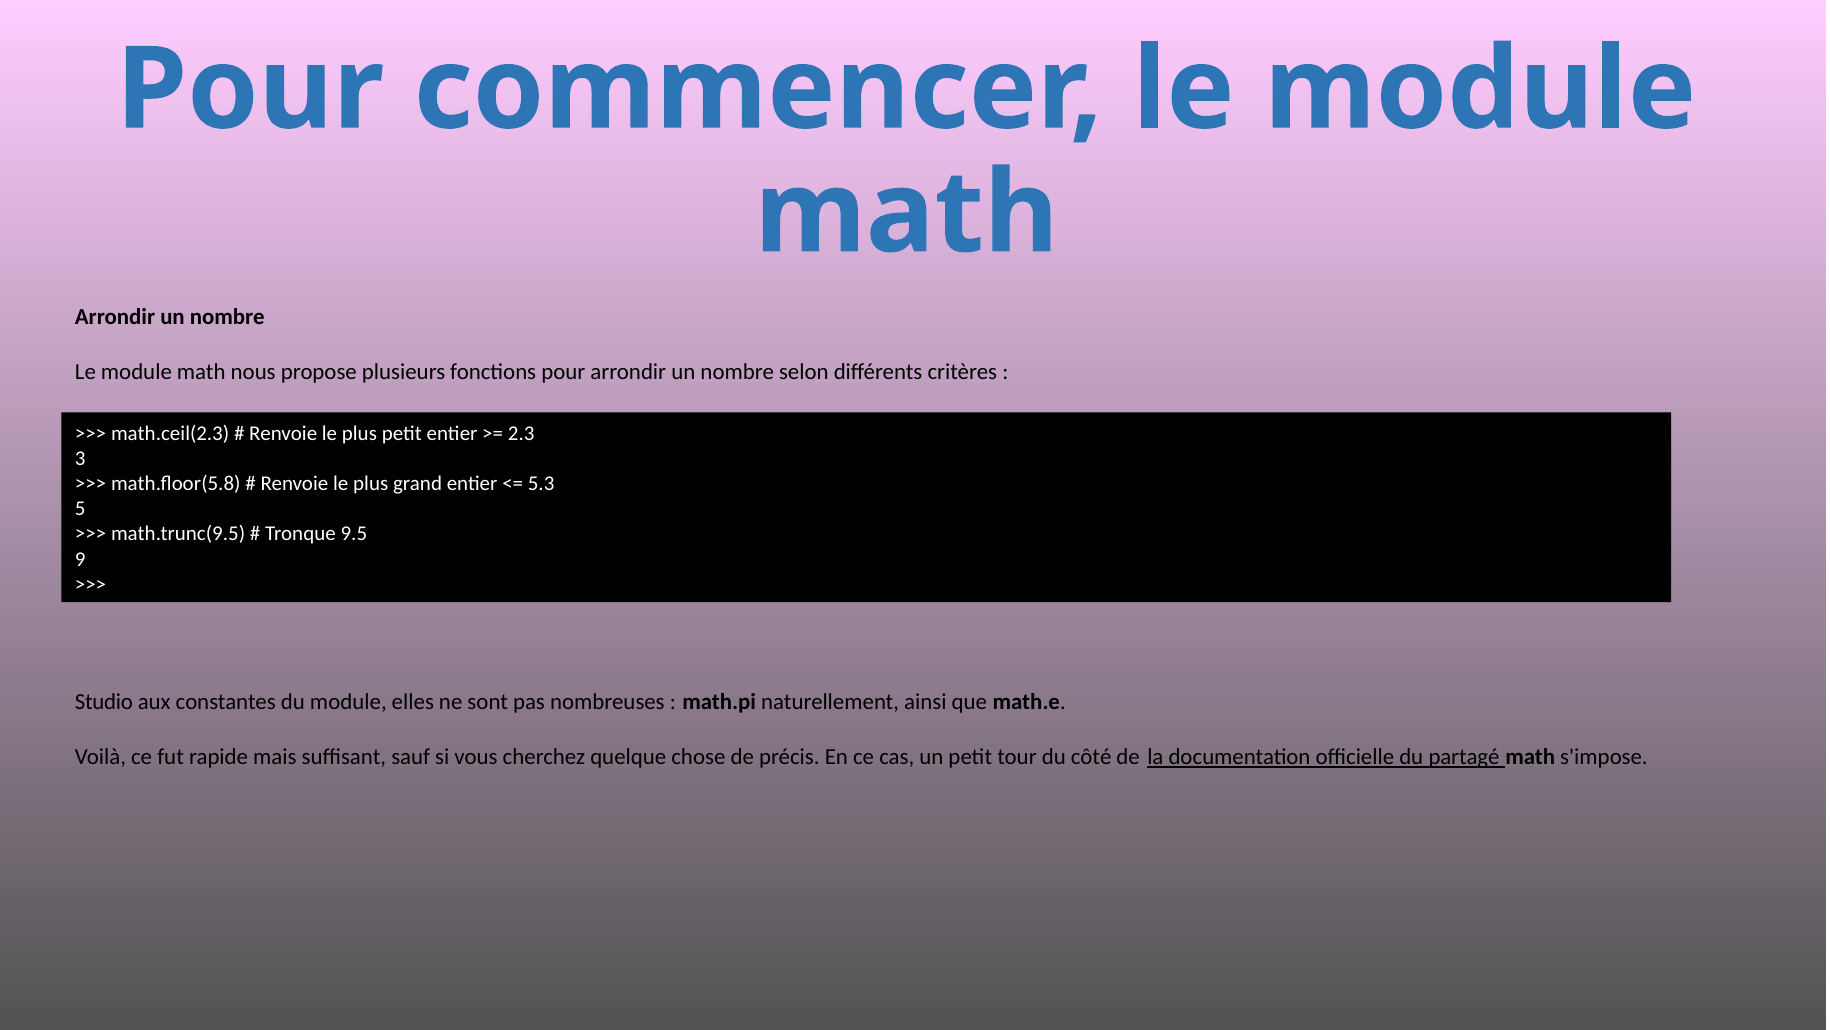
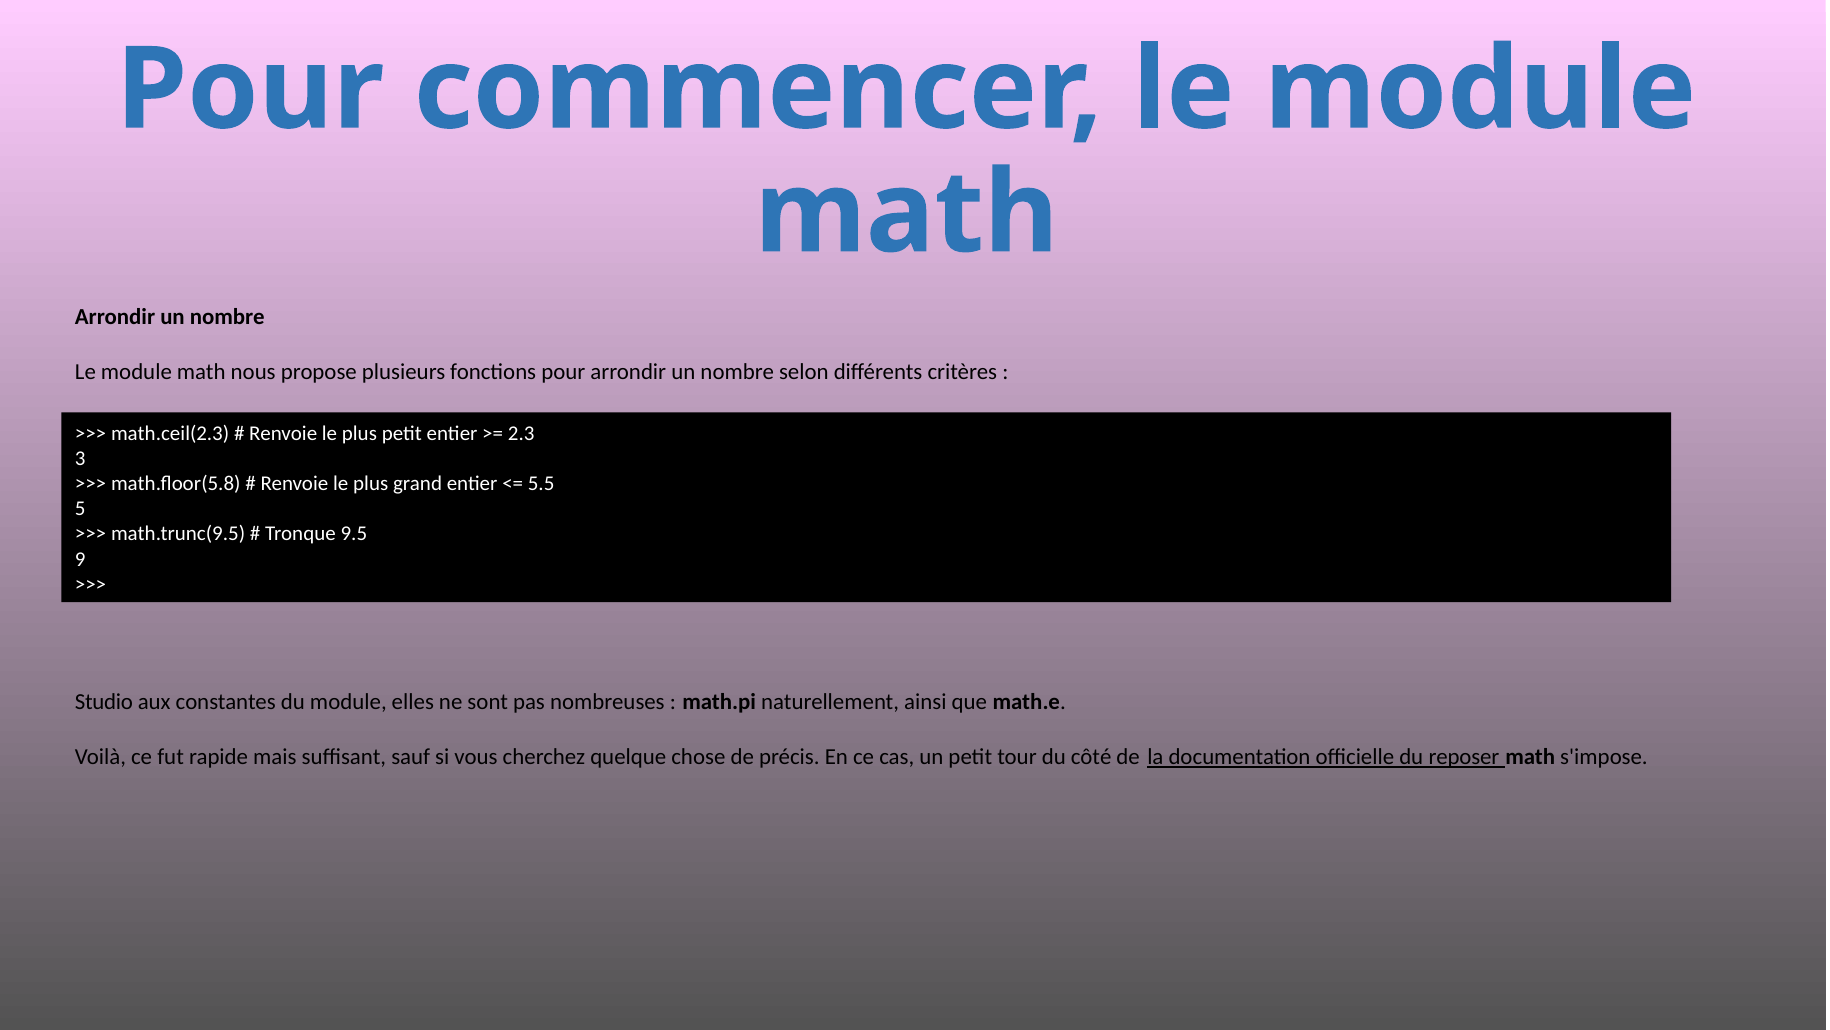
5.3: 5.3 -> 5.5 (541, 483)
partagé: partagé -> reposer (1464, 757)
